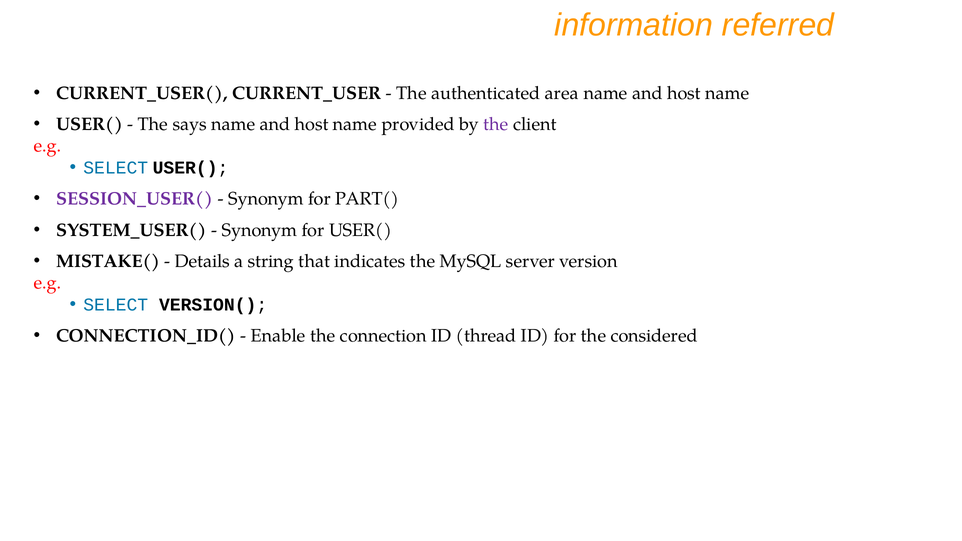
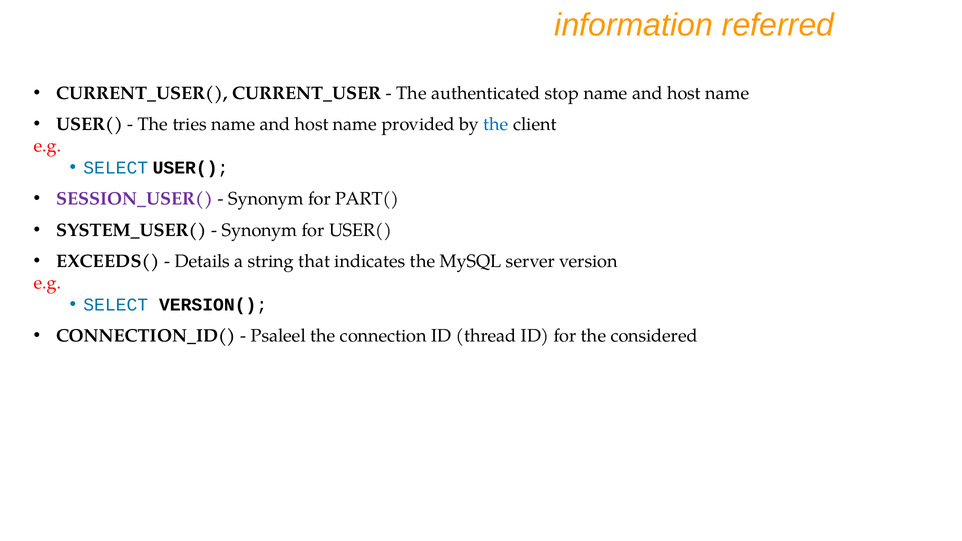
area: area -> stop (562, 93)
says: says -> tries (190, 124)
the colour: purple -> blue (496, 124)
MISTAKE(: MISTAKE( -> EXCEEDS( (108, 261)
Enable: Enable -> Psaleel (278, 336)
